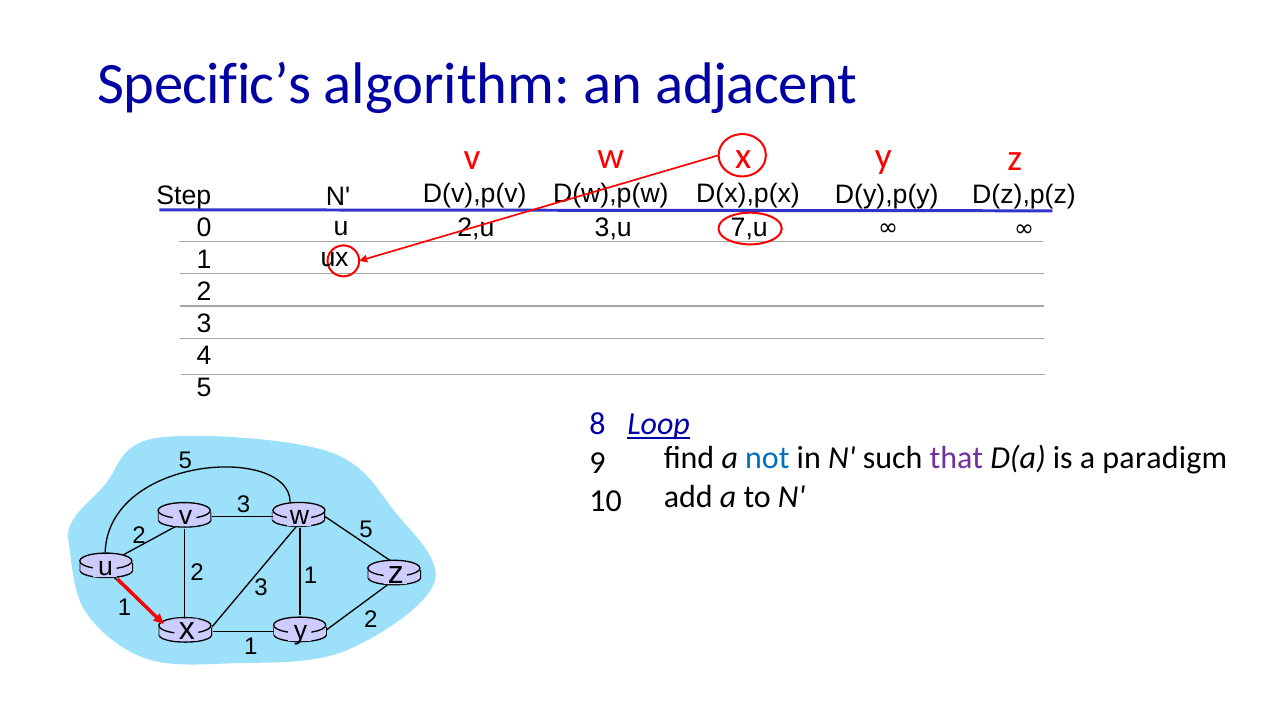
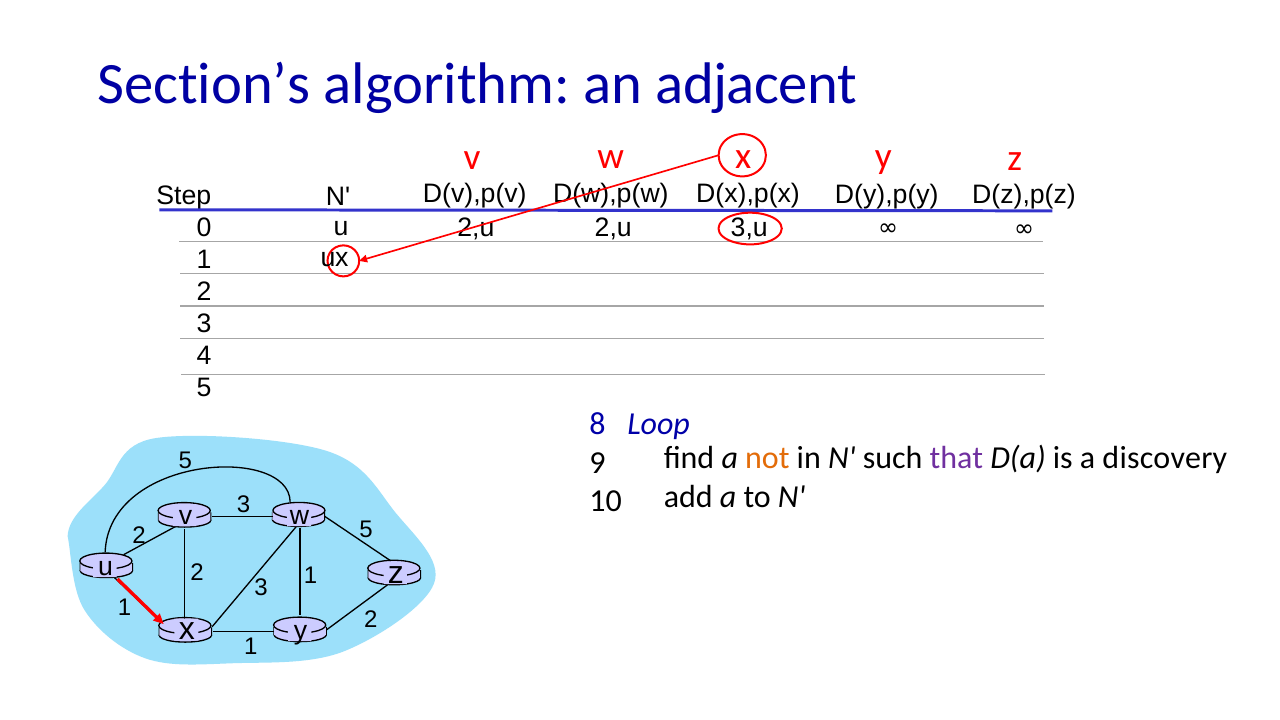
Specific’s: Specific’s -> Section’s (204, 84)
3,u: 3,u -> 2,u (613, 227)
7,u: 7,u -> 3,u (749, 227)
Loop underline: present -> none (659, 424)
not colour: blue -> orange (767, 458)
paradigm: paradigm -> discovery (1165, 458)
